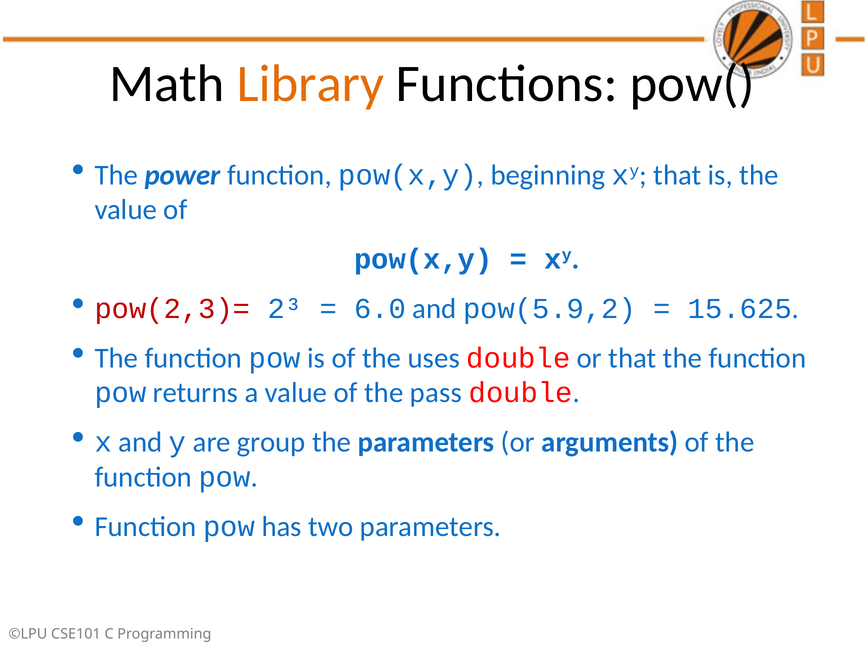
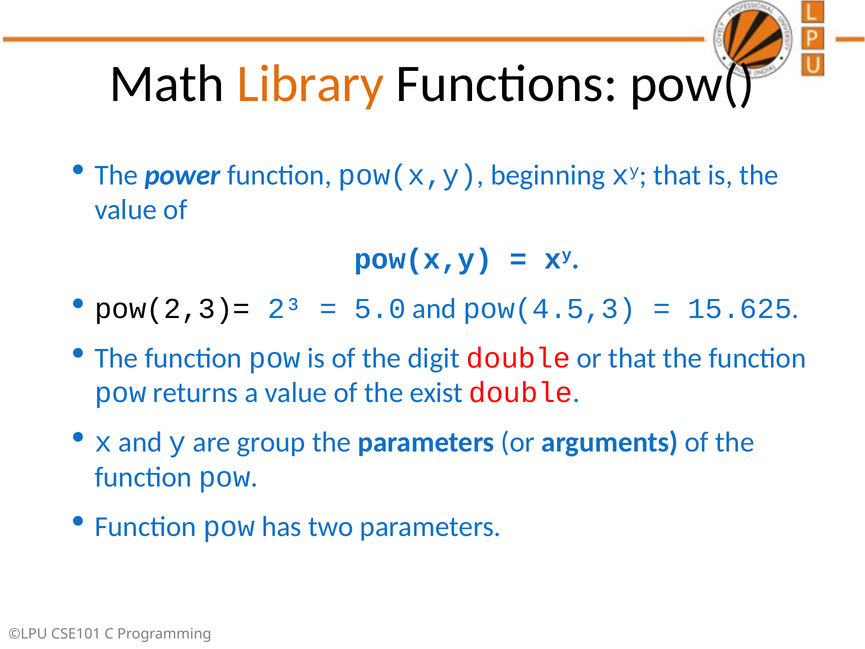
pow(2,3)= colour: red -> black (172, 309)
6.0: 6.0 -> 5.0 (380, 309)
pow(5.9,2: pow(5.9,2 -> pow(4.5,3 (550, 309)
uses: uses -> digit (434, 358)
pass: pass -> exist (436, 393)
